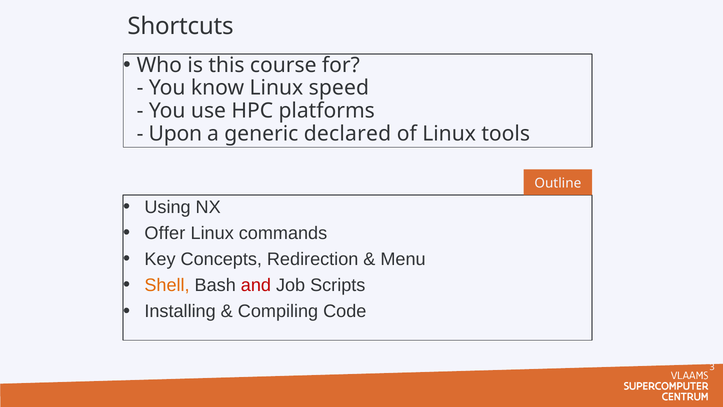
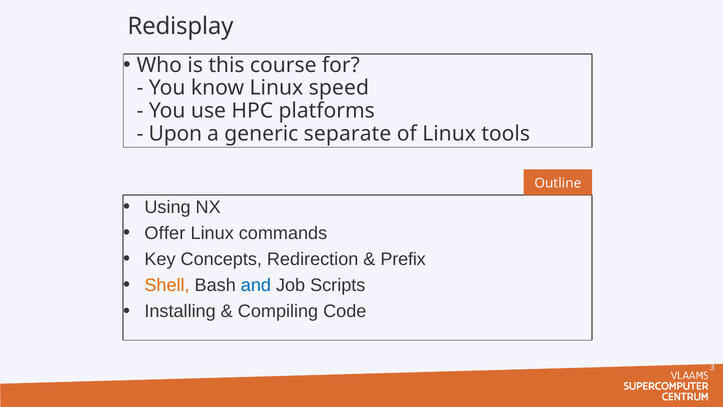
Shortcuts: Shortcuts -> Redisplay (180, 26)
declared: declared -> separate (348, 133)
Menu: Menu -> Prefix (403, 259)
and colour: red -> blue (256, 285)
